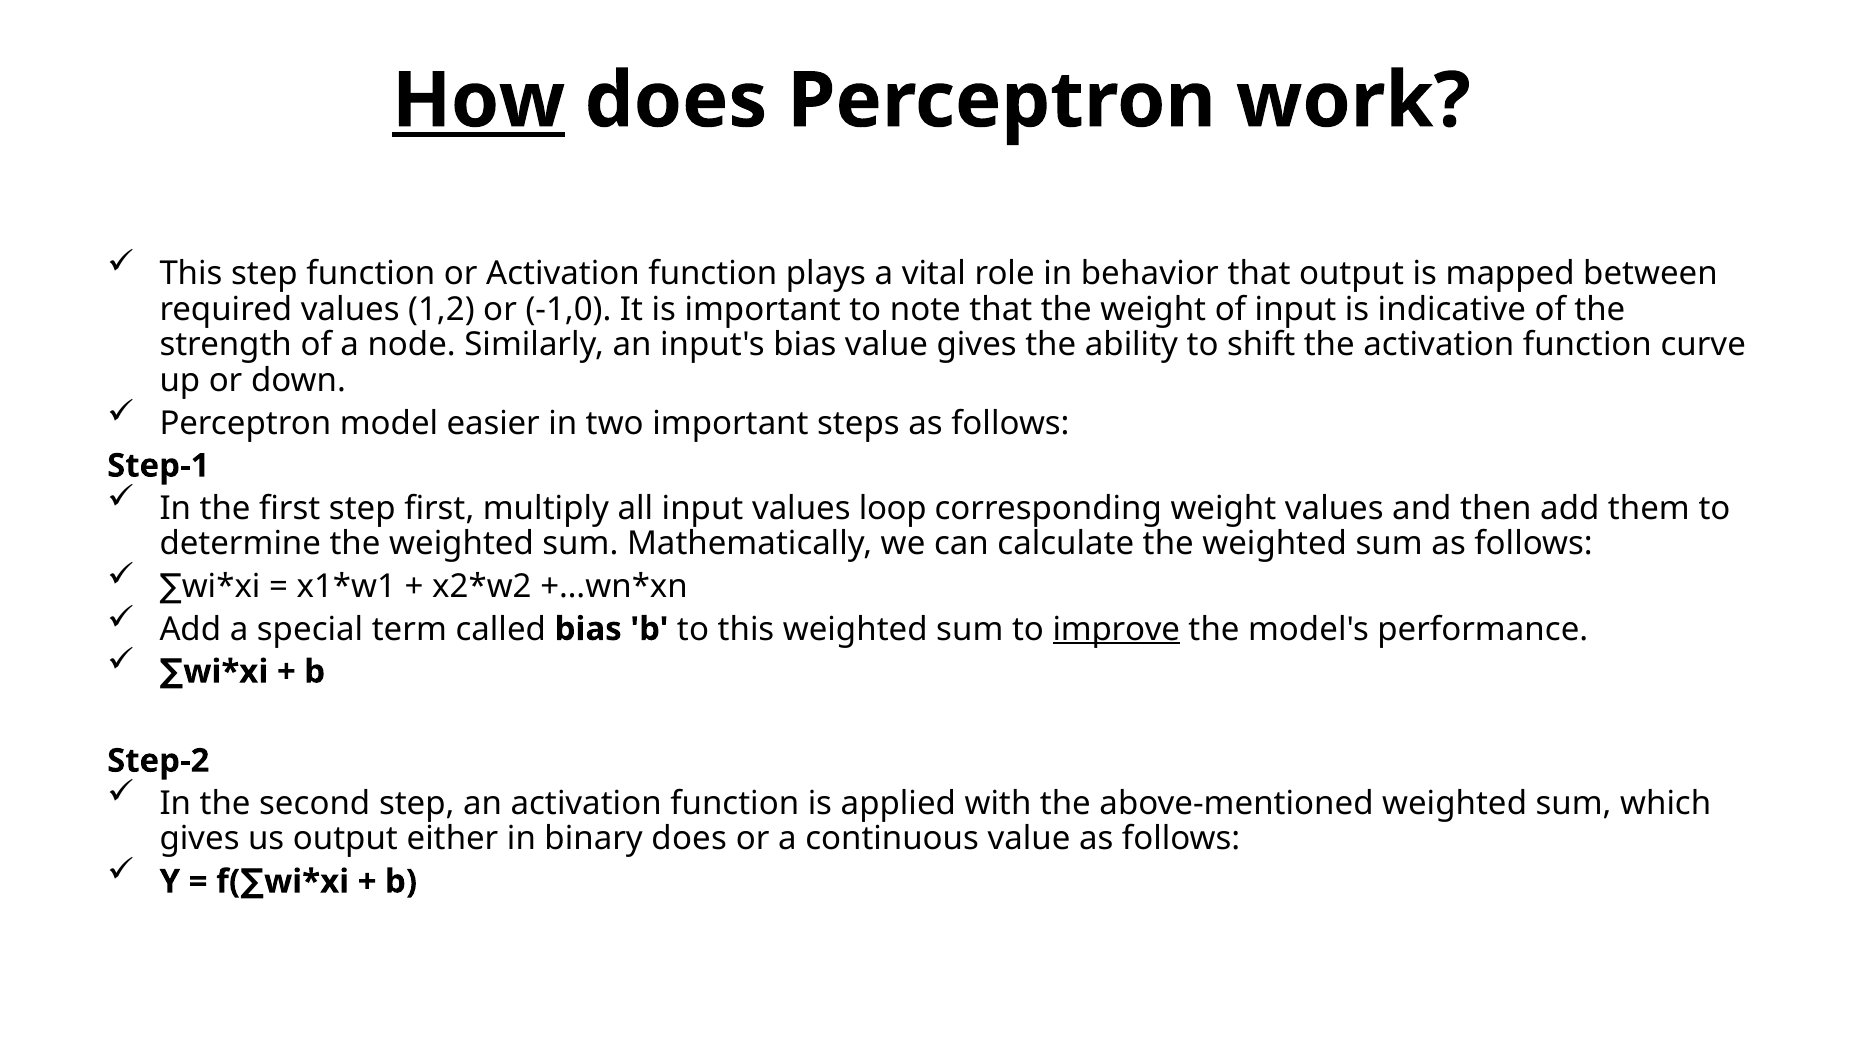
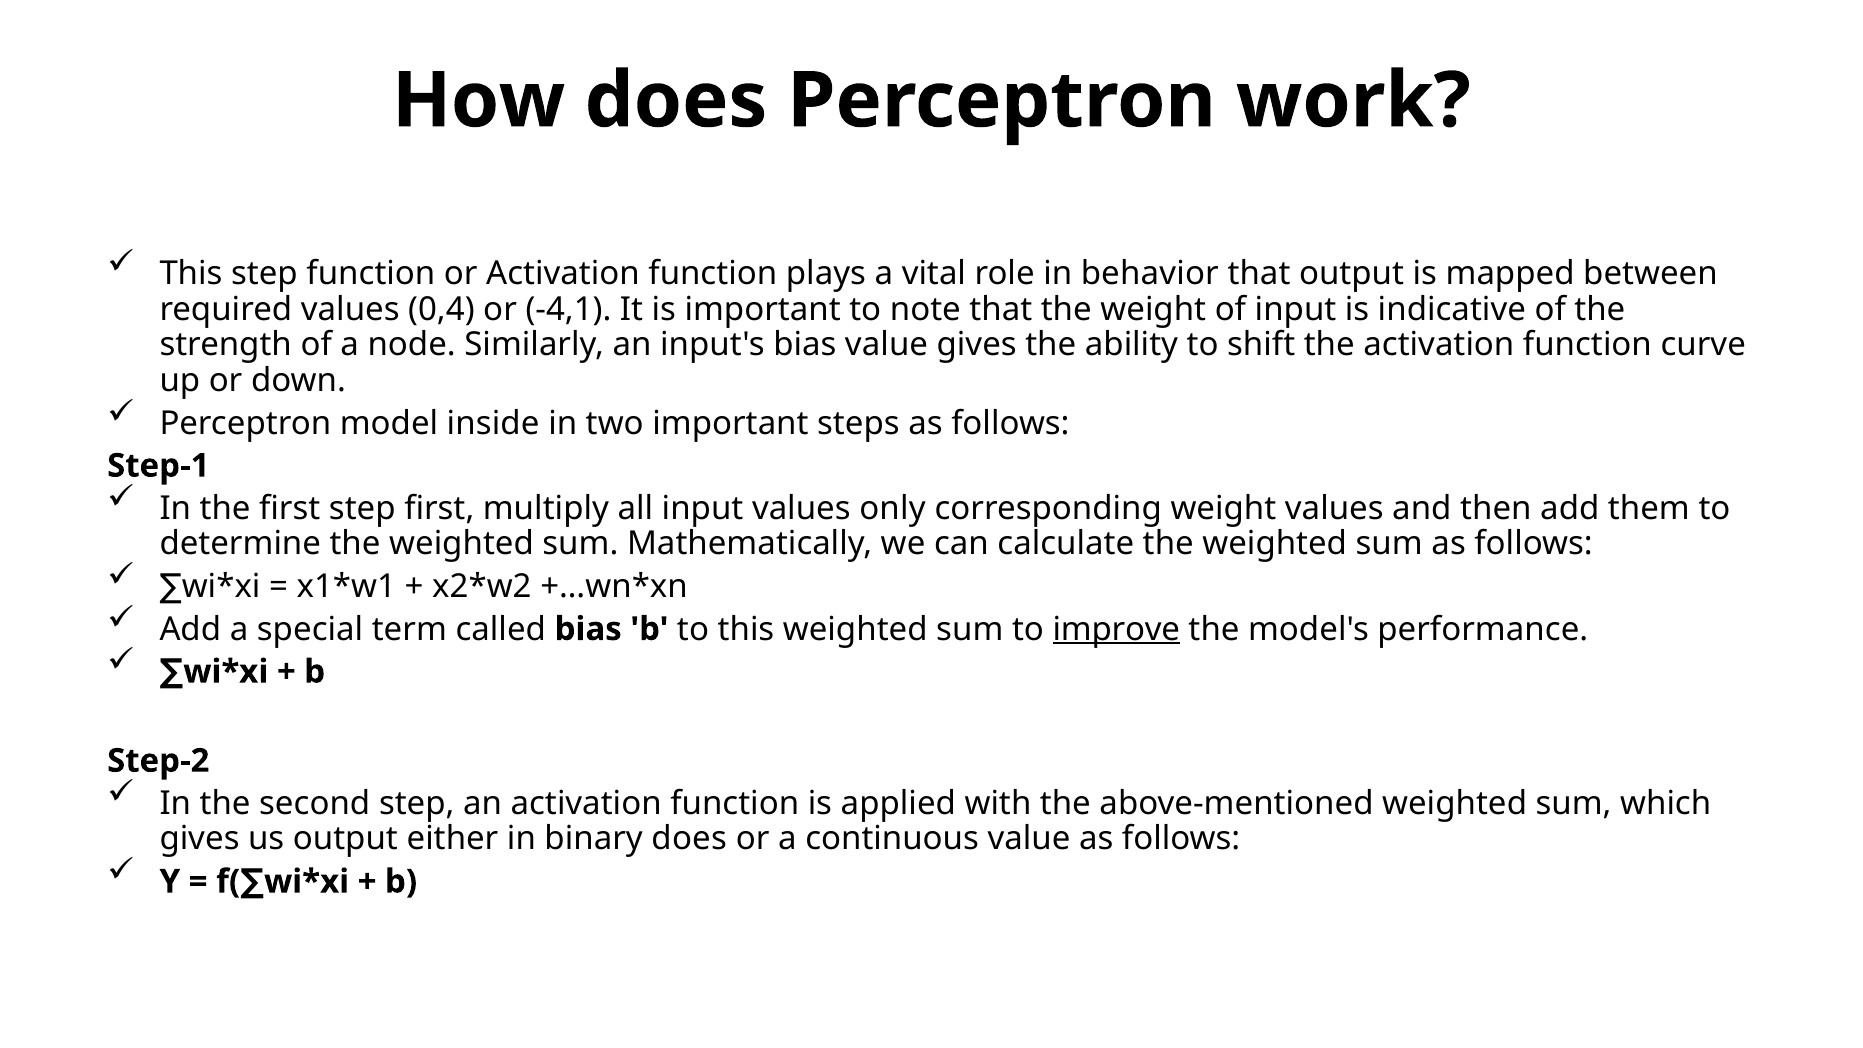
How underline: present -> none (479, 101)
1,2: 1,2 -> 0,4 (441, 309)
-1,0: -1,0 -> -4,1 (568, 309)
easier: easier -> inside (493, 423)
loop: loop -> only (892, 508)
